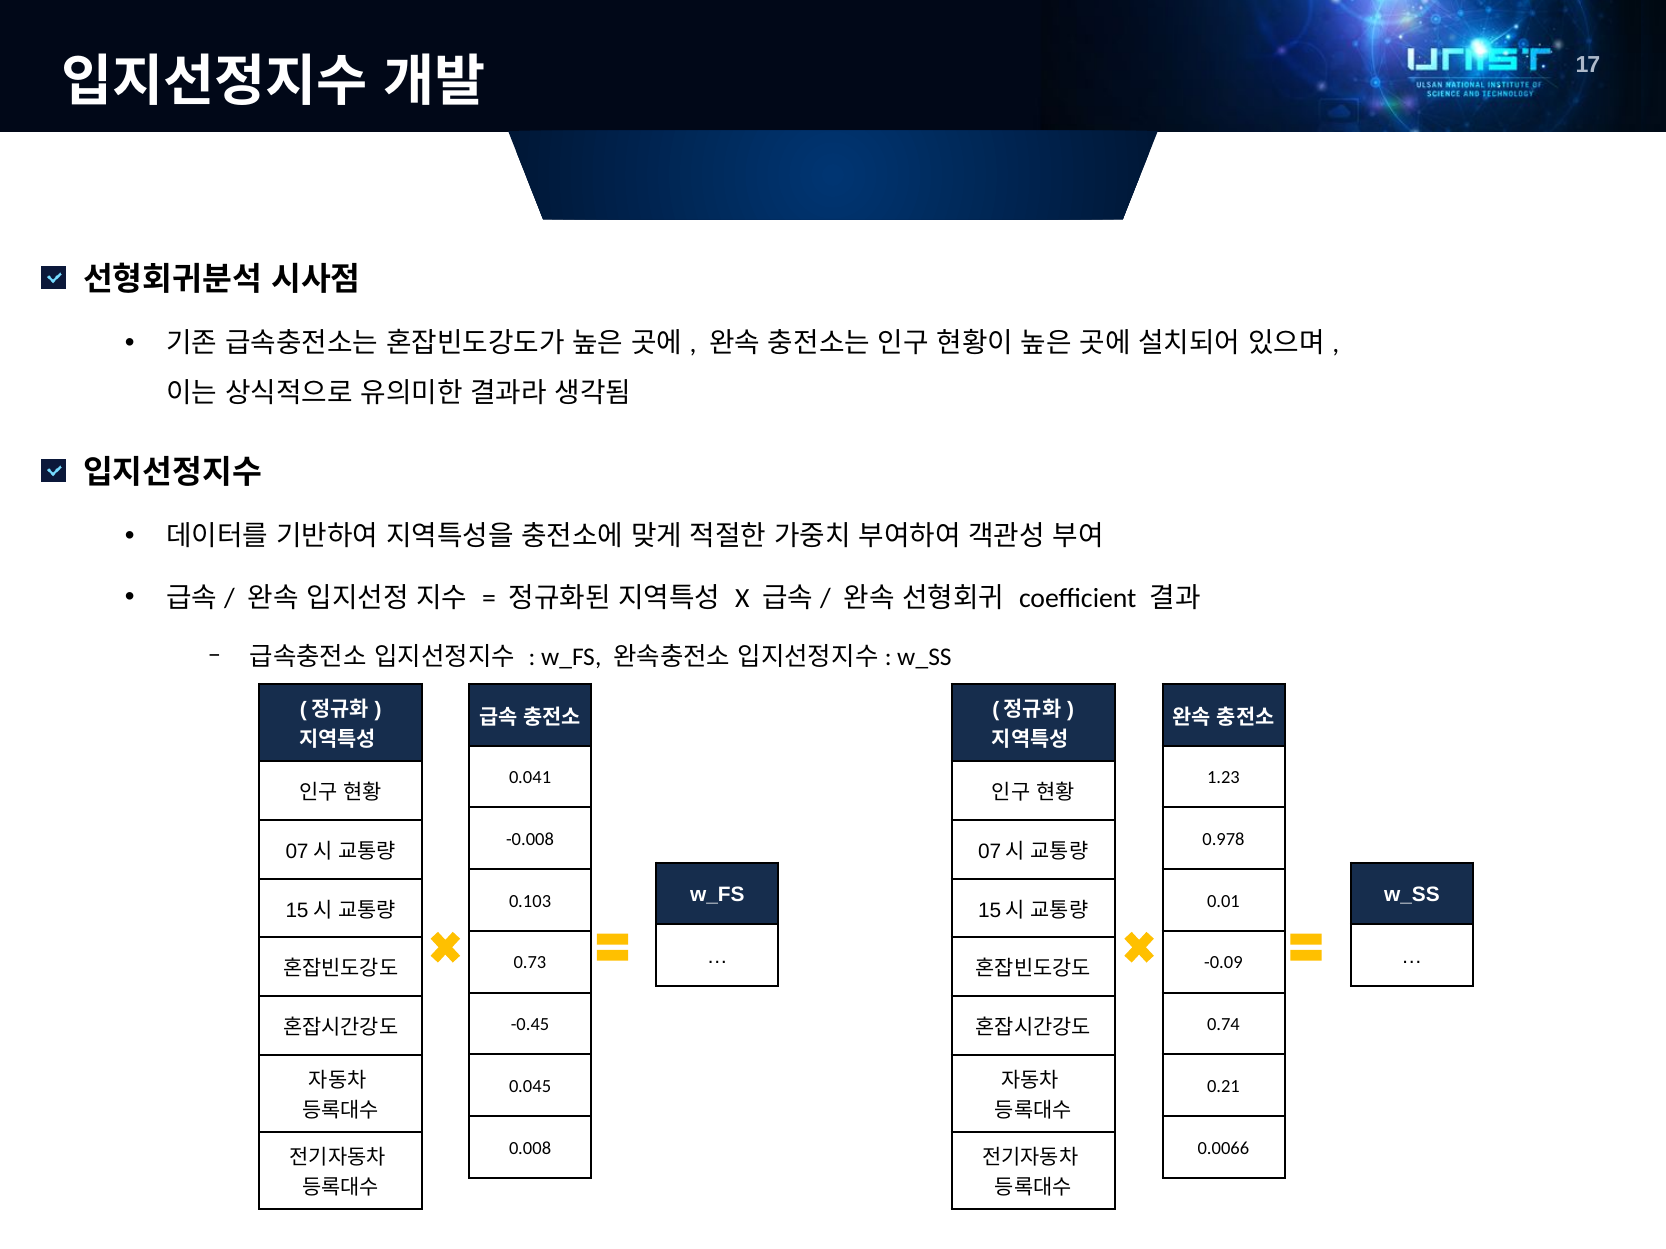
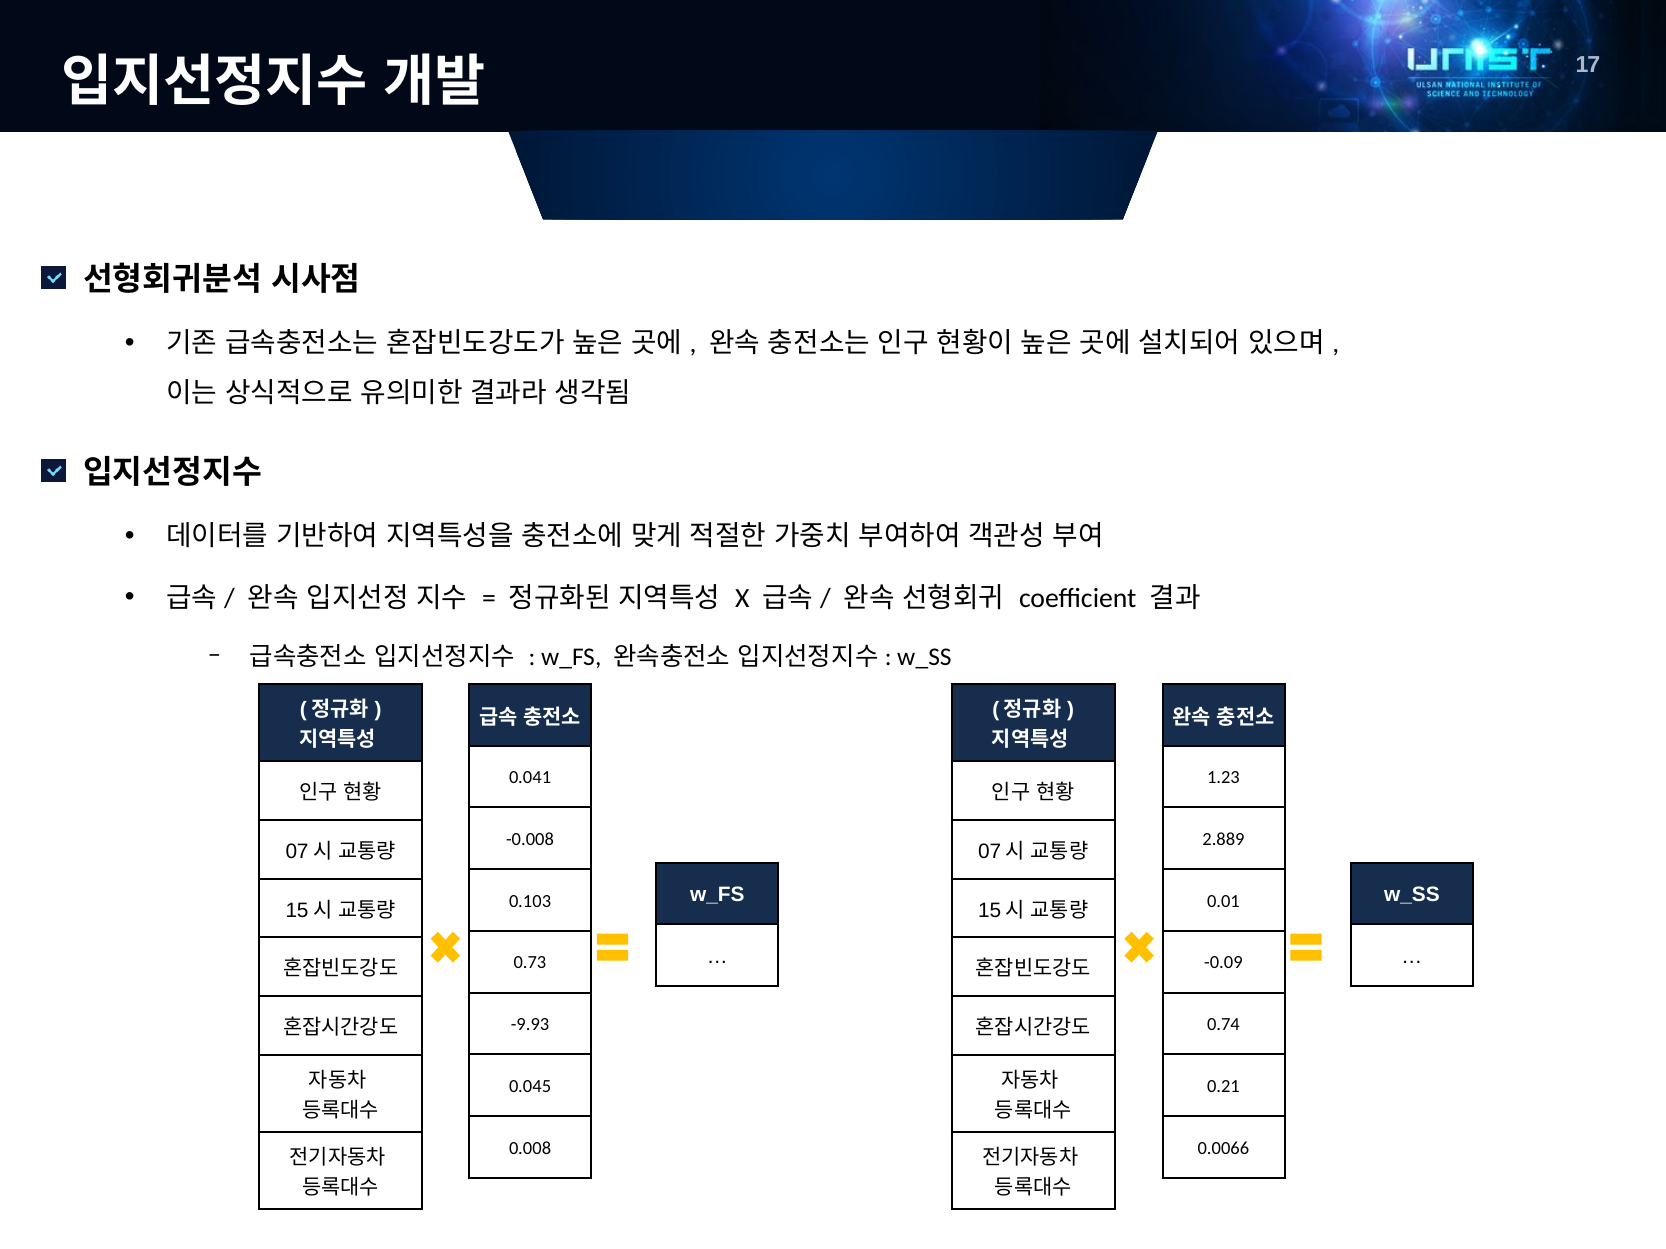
0.978: 0.978 -> 2.889 (1224, 840)
-0.45: -0.45 -> -9.93 (530, 1025)
